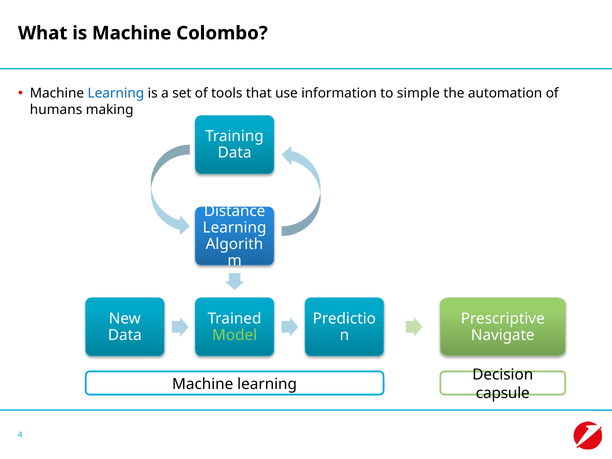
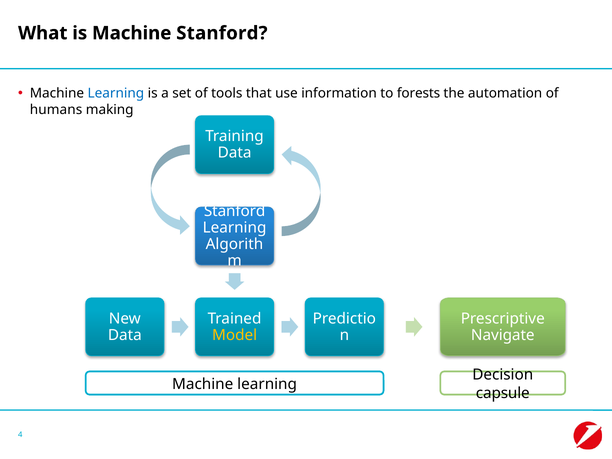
Machine Colombo: Colombo -> Stanford (222, 33)
simple: simple -> forests (419, 93)
Distance: Distance -> Stanford (235, 211)
Model colour: light green -> yellow (235, 335)
